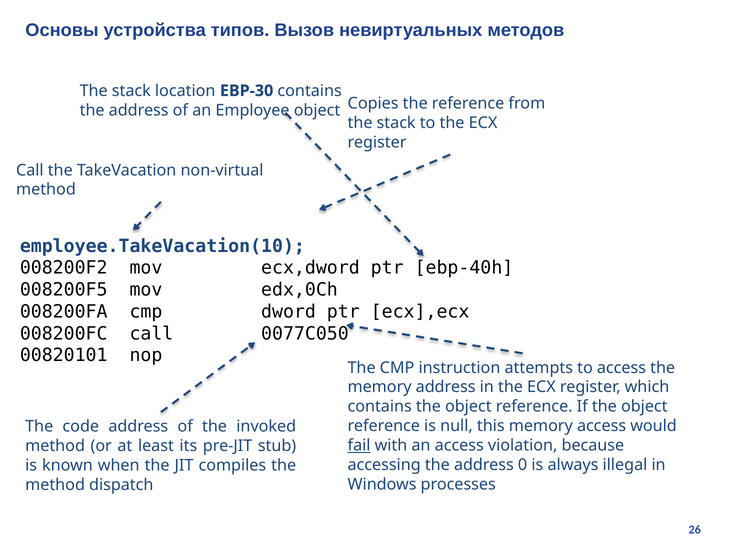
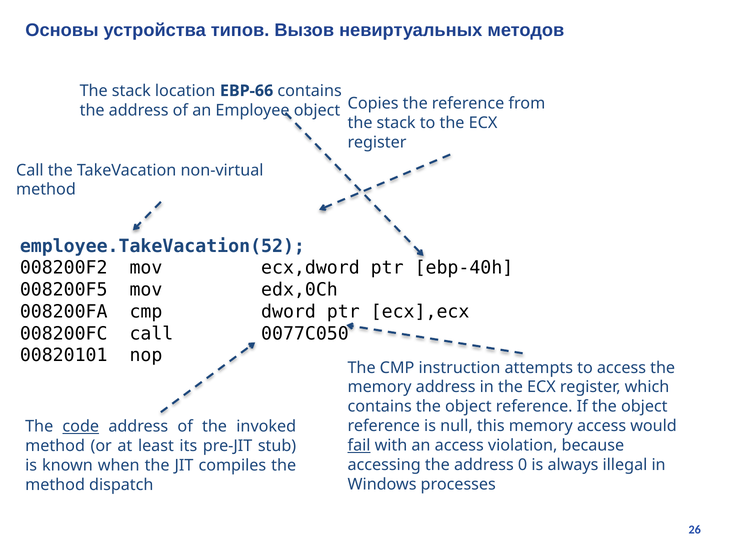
EBP-30: EBP-30 -> EBP-66 (247, 91)
employee.TakeVacation(10: employee.TakeVacation(10 -> employee.TakeVacation(52 (162, 246)
code underline: none -> present (81, 426)
